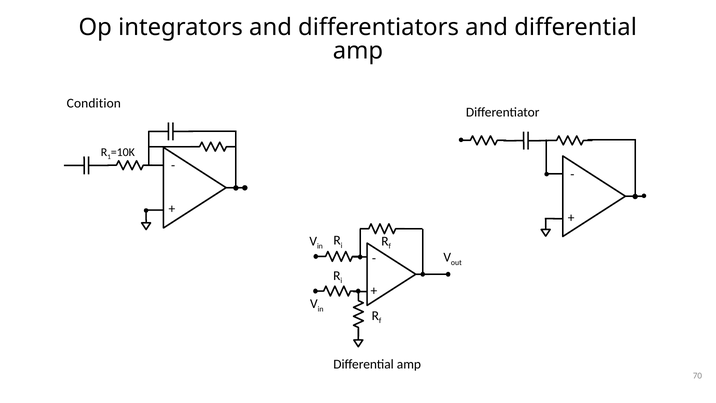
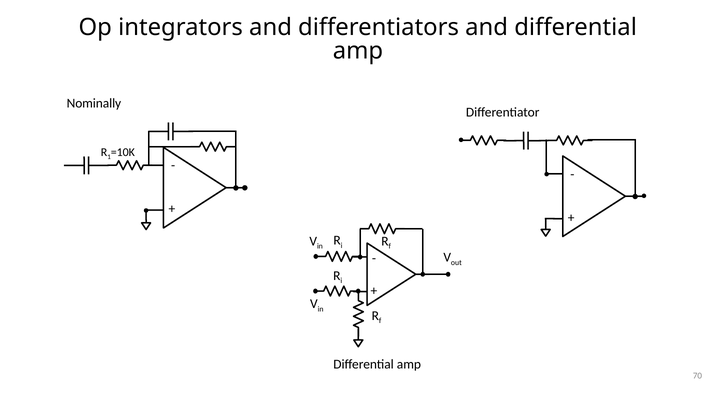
Condition: Condition -> Nominally (94, 103)
